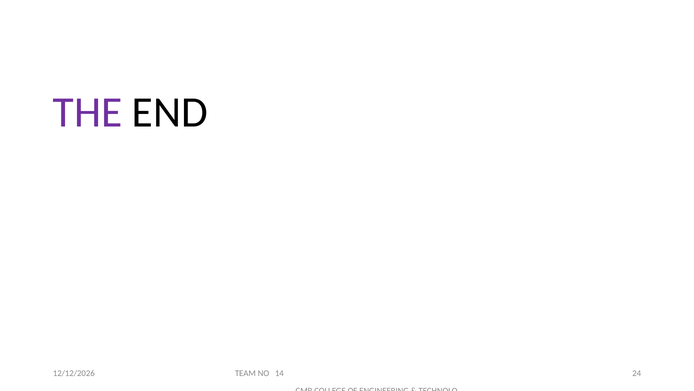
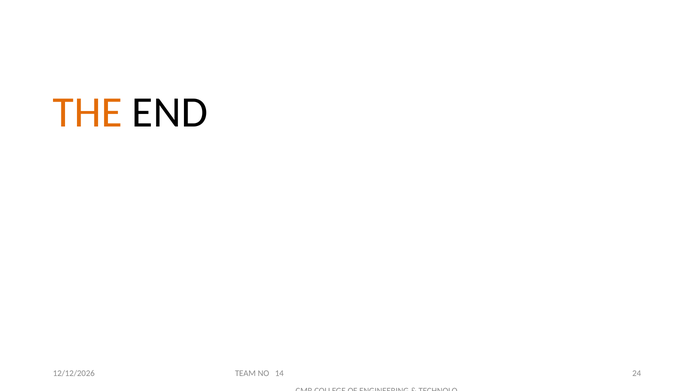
THE colour: purple -> orange (88, 112)
